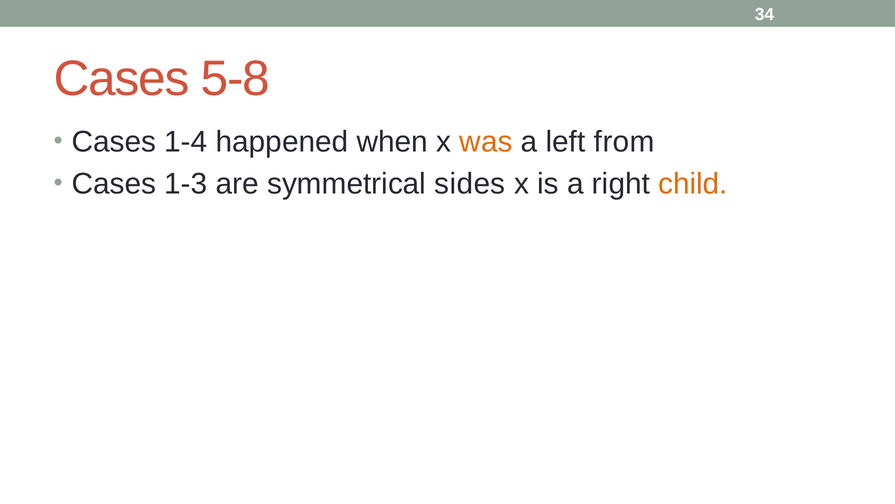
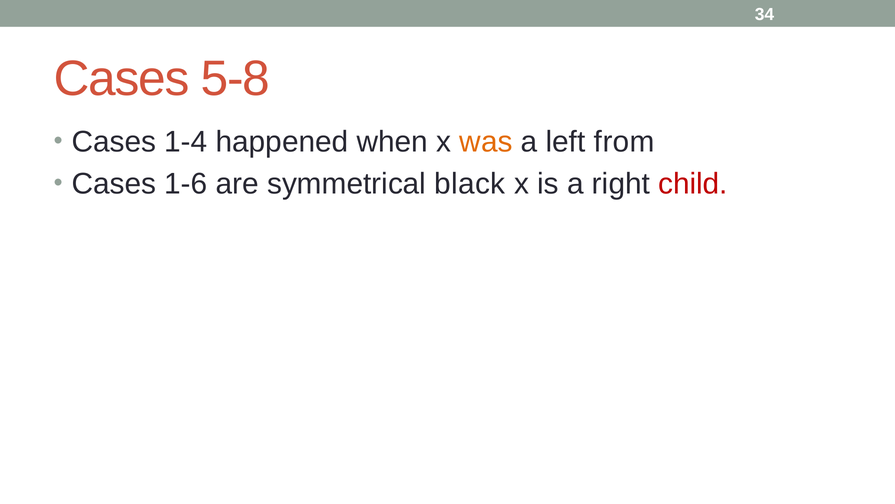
1-3: 1-3 -> 1-6 (186, 184)
sides: sides -> black (470, 184)
child colour: orange -> red (693, 184)
